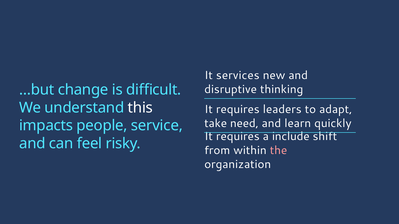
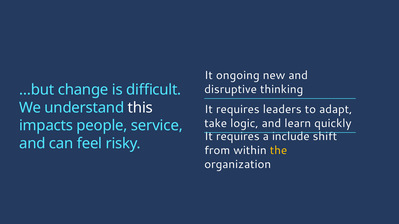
services: services -> ongoing (238, 75)
need: need -> logic (244, 124)
the colour: pink -> yellow (279, 151)
